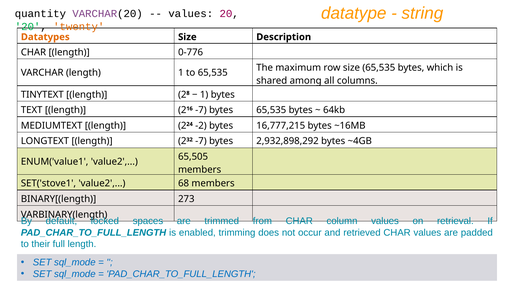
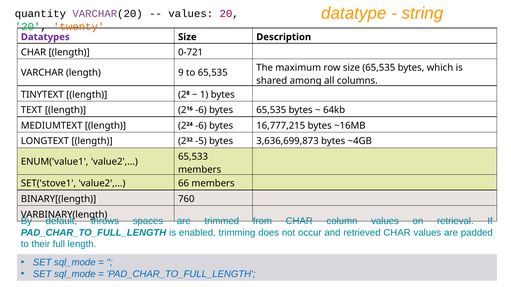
Datatypes colour: orange -> purple (45, 37)
0-776: 0-776 -> 0-721 (191, 52)
length 1: 1 -> 9 (181, 73)
216 -7: -7 -> -6 (201, 110)
224 -2: -2 -> -6 (201, 126)
232 -7: -7 -> -5 (201, 141)
2,932,898,292: 2,932,898,292 -> 3,636,699,873 (287, 141)
65,505: 65,505 -> 65,533 (193, 157)
68: 68 -> 66 (184, 184)
273: 273 -> 760 (186, 199)
locked: locked -> throws (105, 221)
